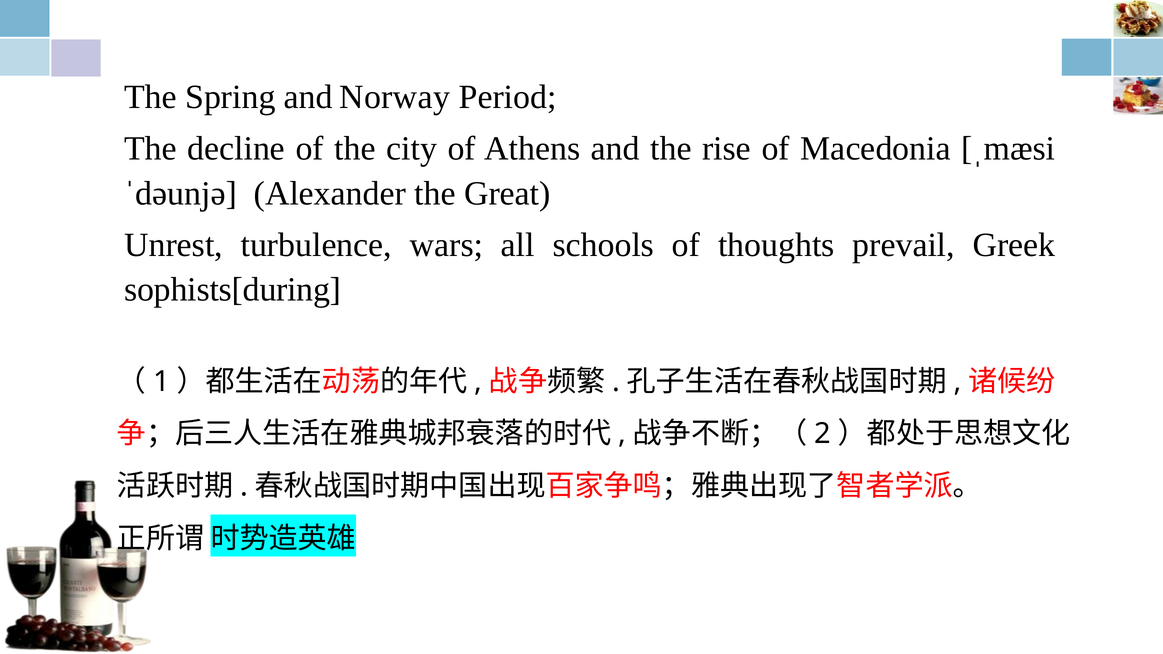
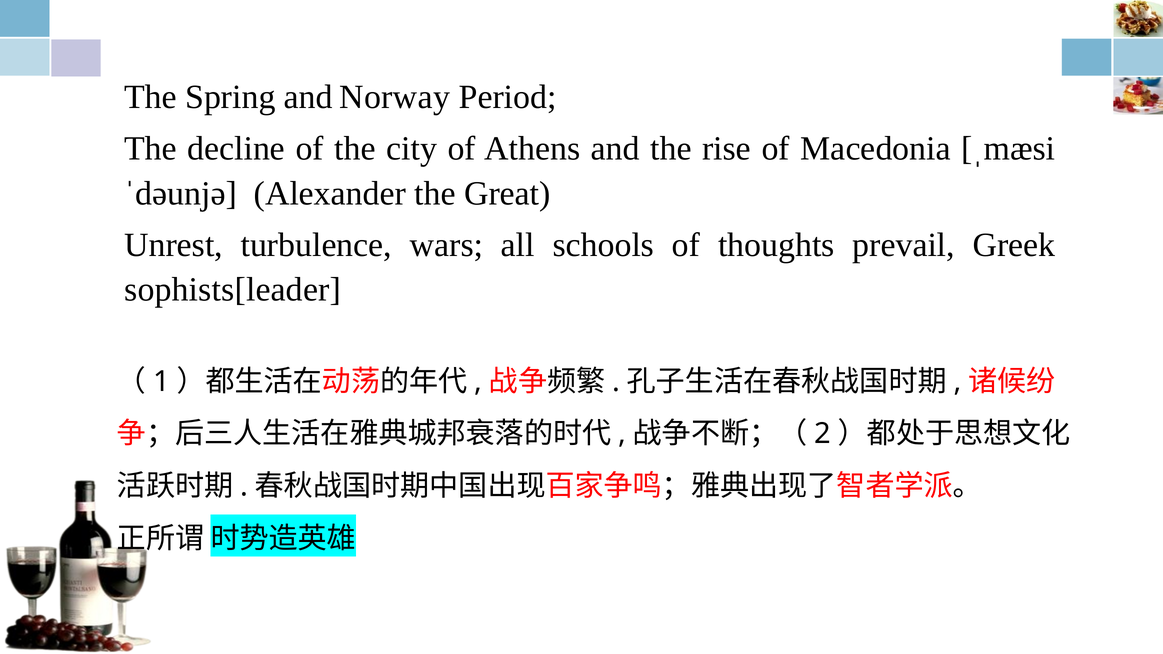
sophists[during: sophists[during -> sophists[leader (233, 290)
